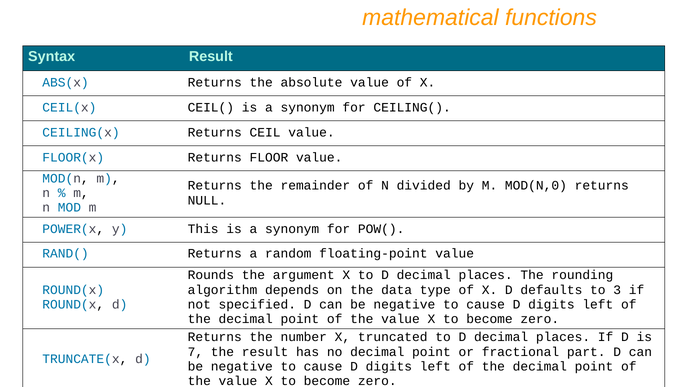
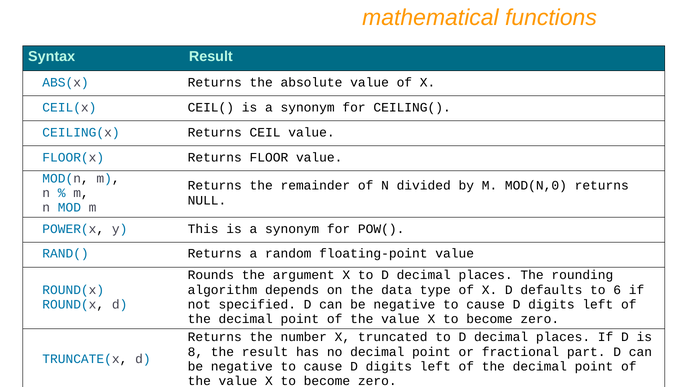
3: 3 -> 6 (617, 290)
7: 7 -> 8 (195, 352)
